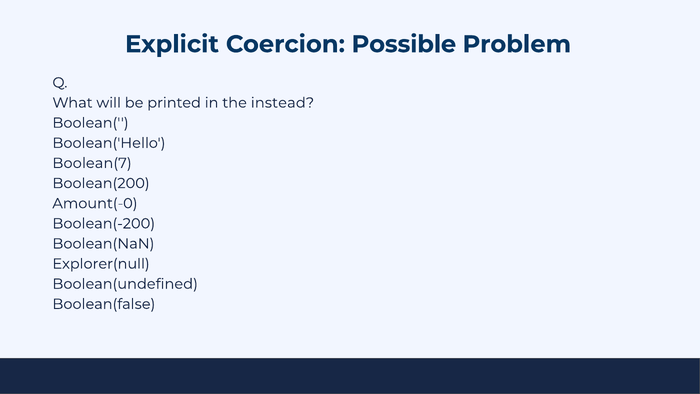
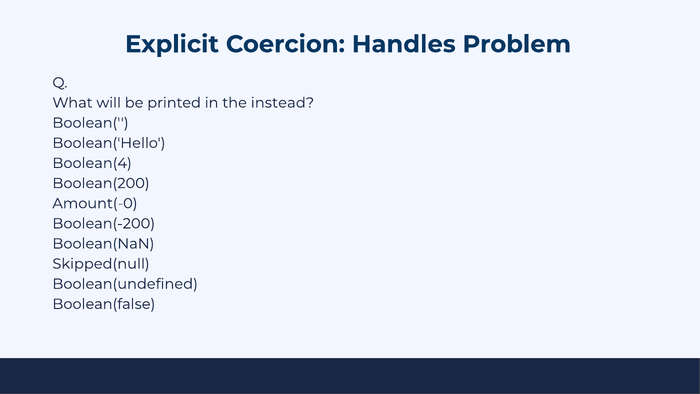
Possible: Possible -> Handles (404, 44)
Boolean(7: Boolean(7 -> Boolean(4 (92, 163)
Explorer(null: Explorer(null -> Skipped(null (101, 264)
